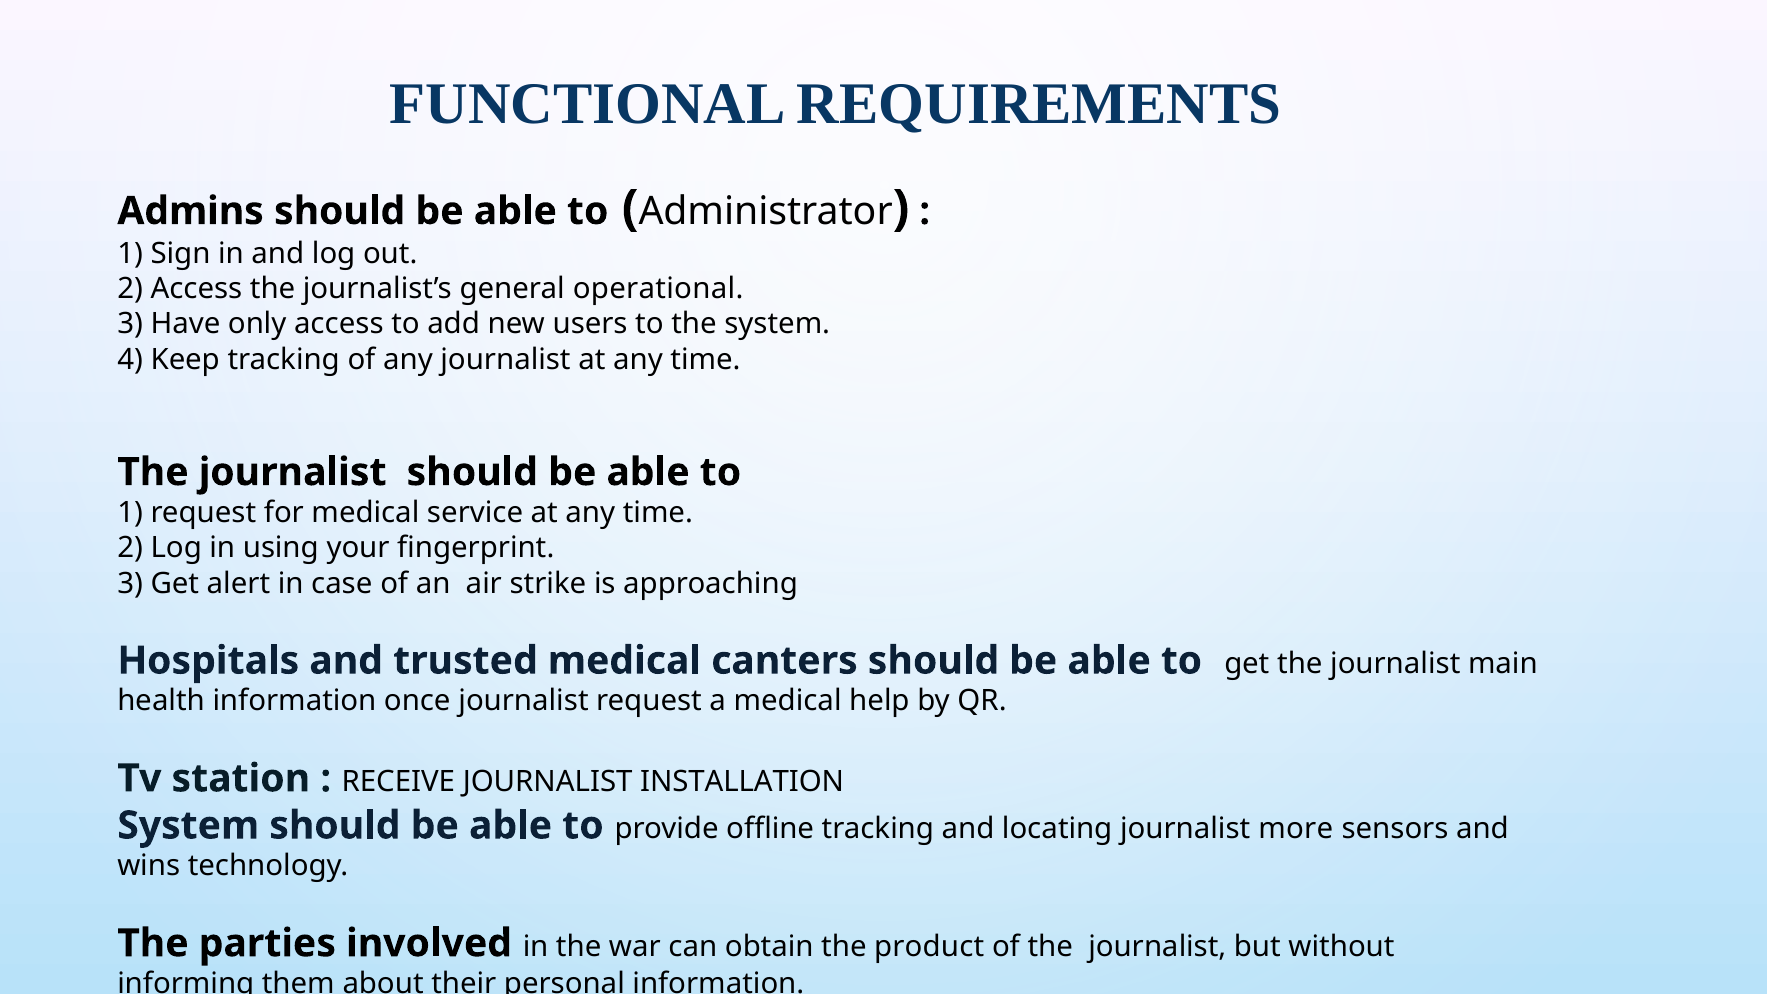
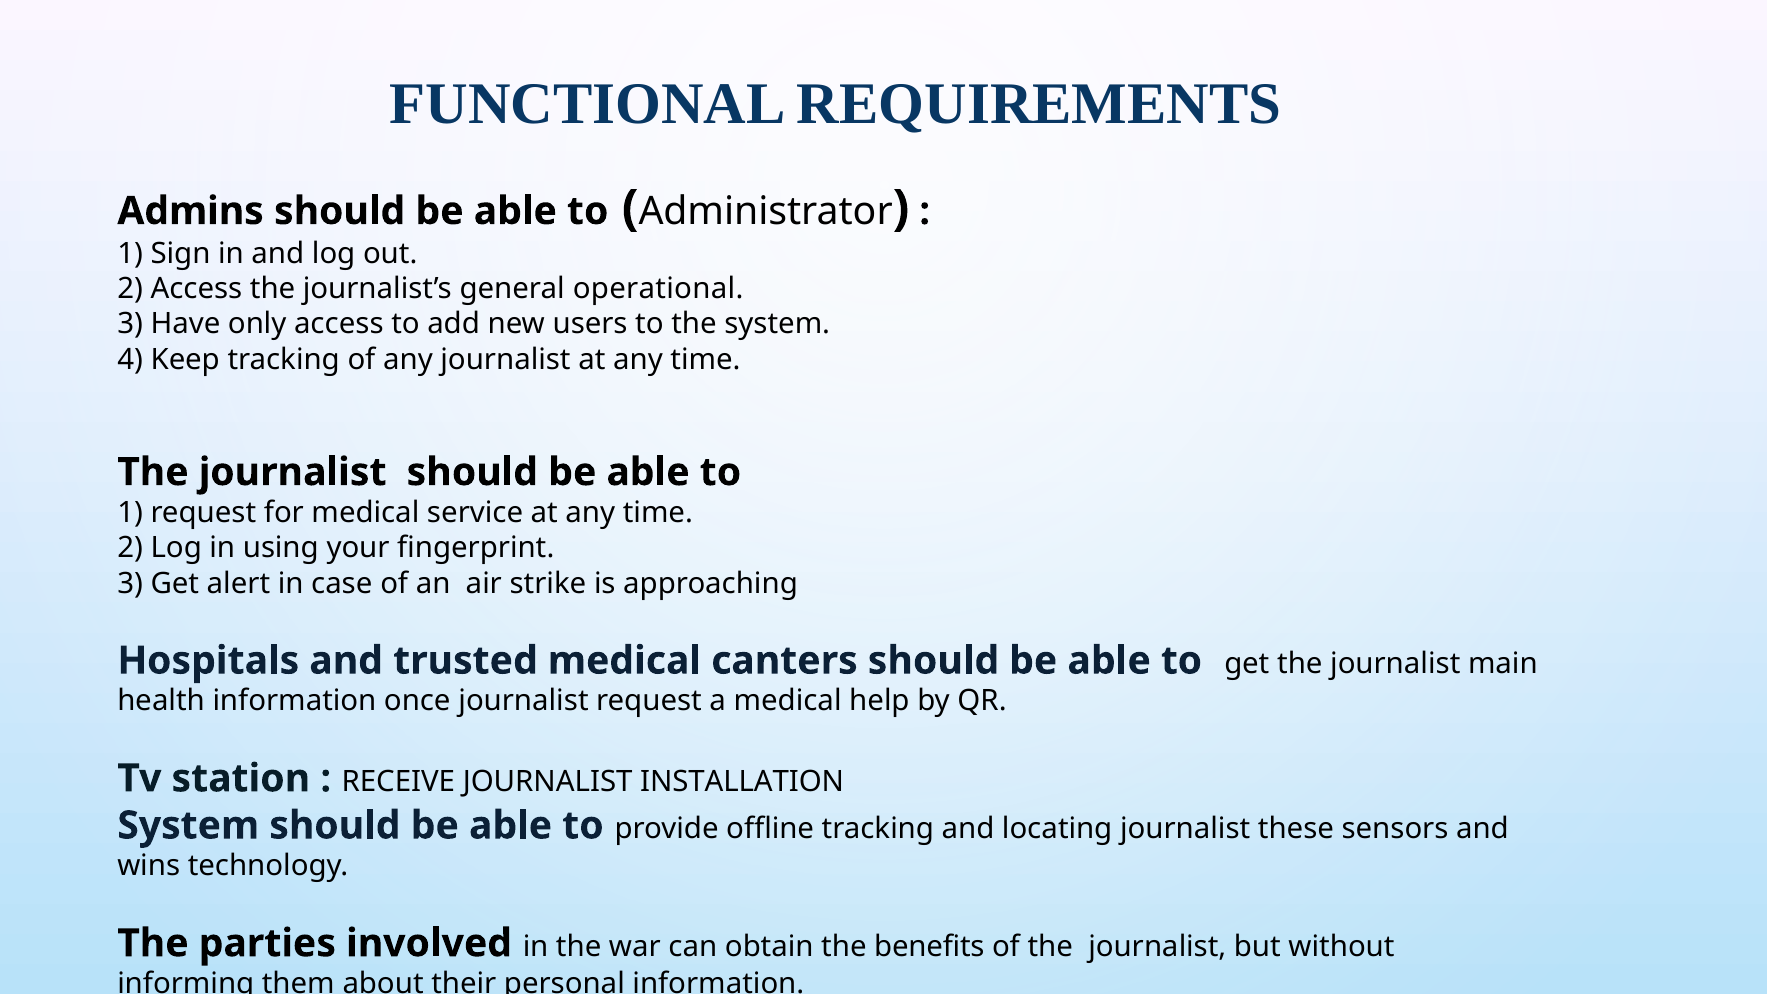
more: more -> these (1296, 829)
product: product -> benefits (929, 947)
